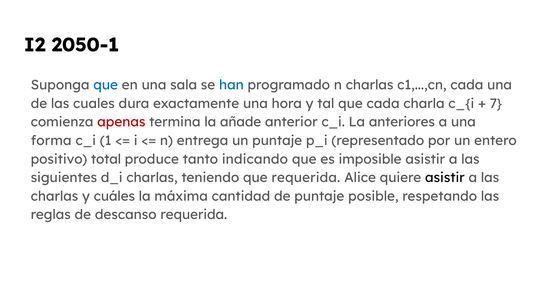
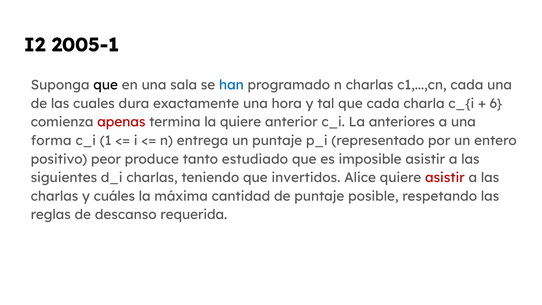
2050-1: 2050-1 -> 2005-1 (85, 45)
que colour: blue -> black (106, 85)
7: 7 -> 6 (496, 104)
la añade: añade -> quiere (241, 122)
total: total -> peor (106, 159)
indicando: indicando -> estudiado (255, 159)
que requerida: requerida -> invertidos (306, 178)
asistir colour: black -> red (445, 178)
